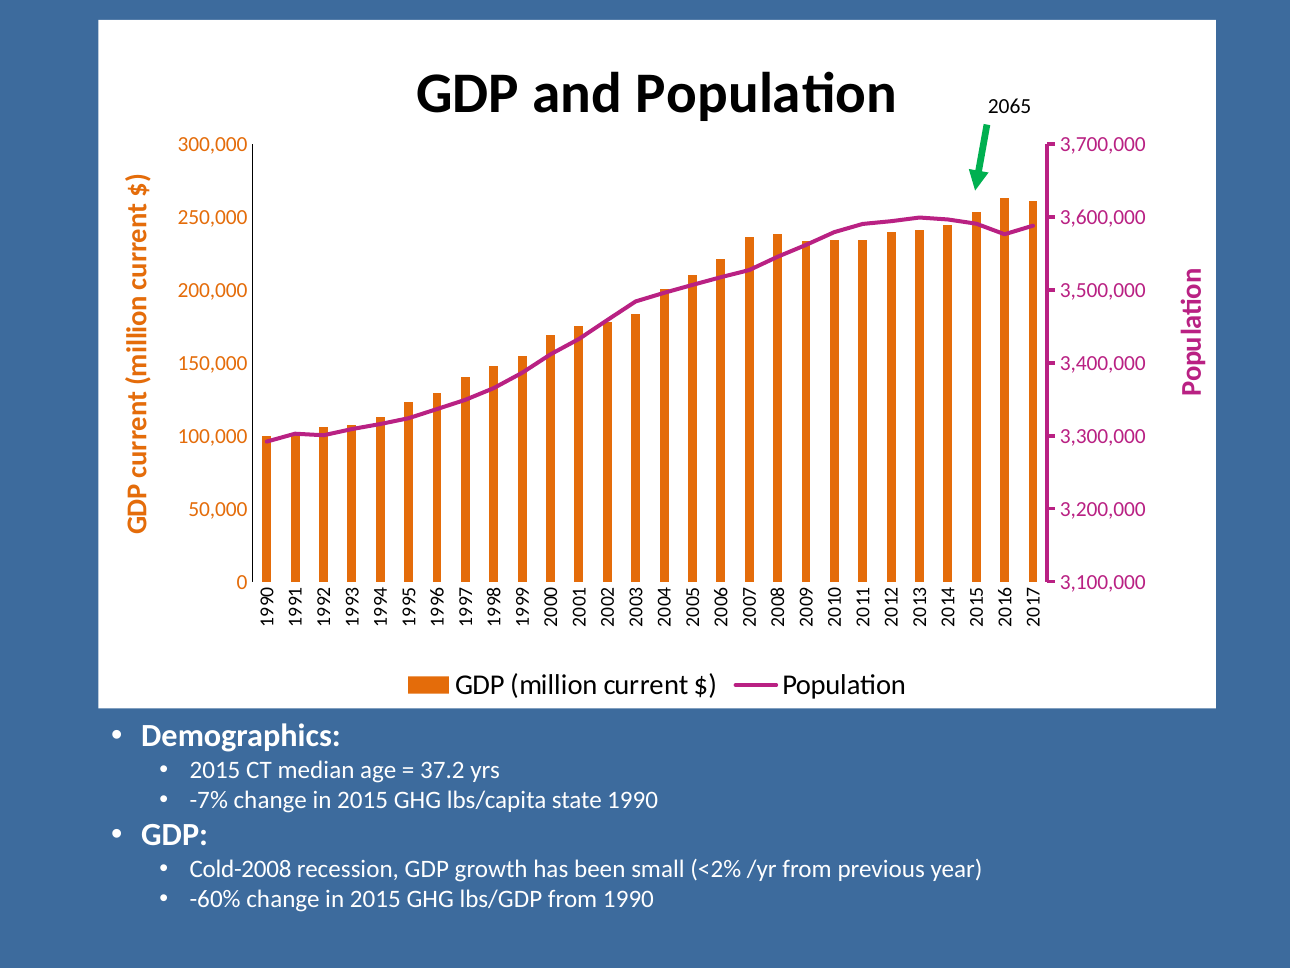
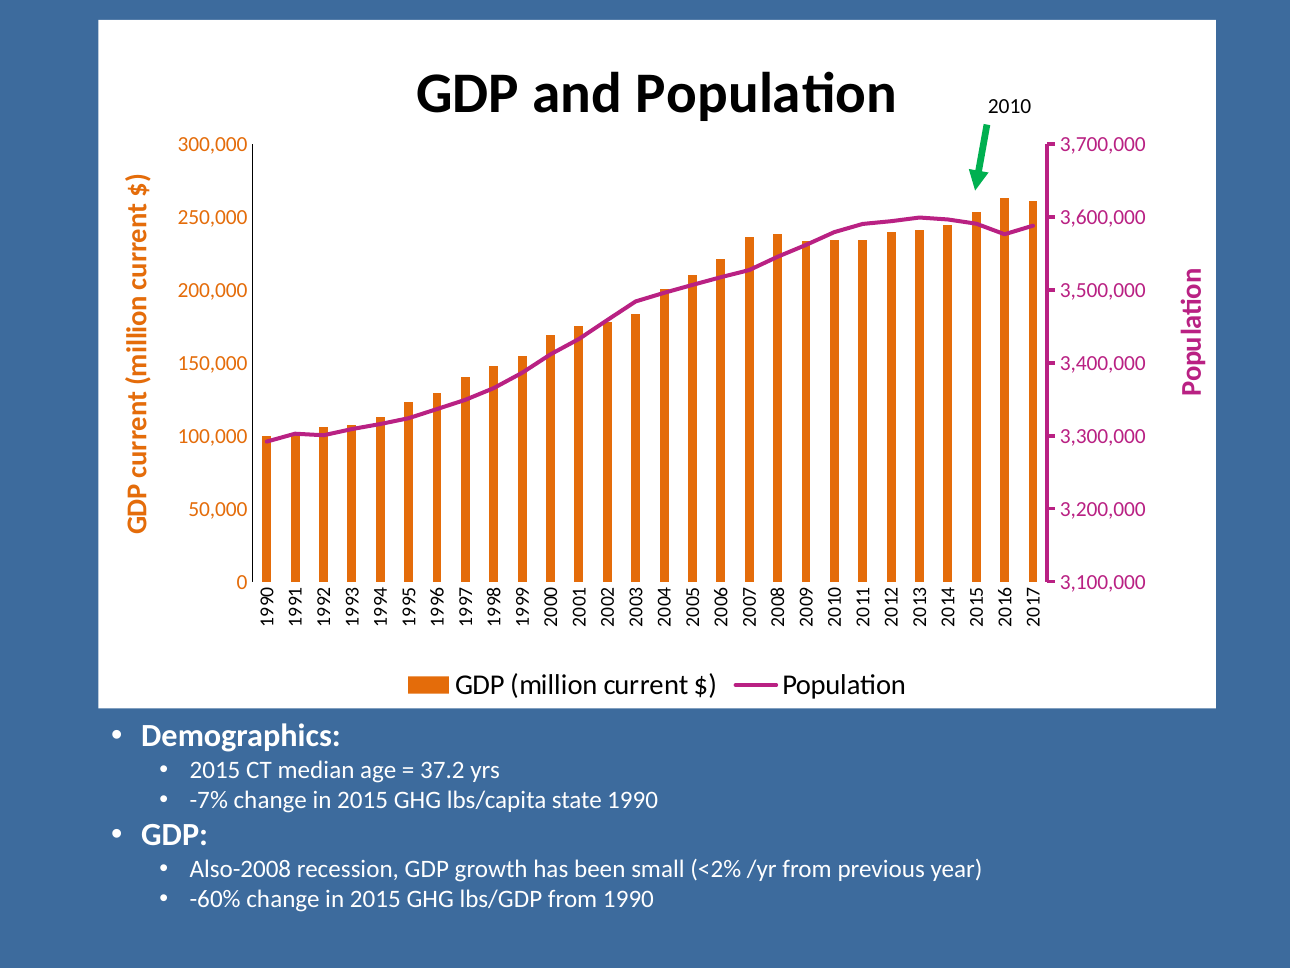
2065: 2065 -> 2010 (1010, 106)
Cold-2008: Cold-2008 -> Also-2008 (240, 869)
